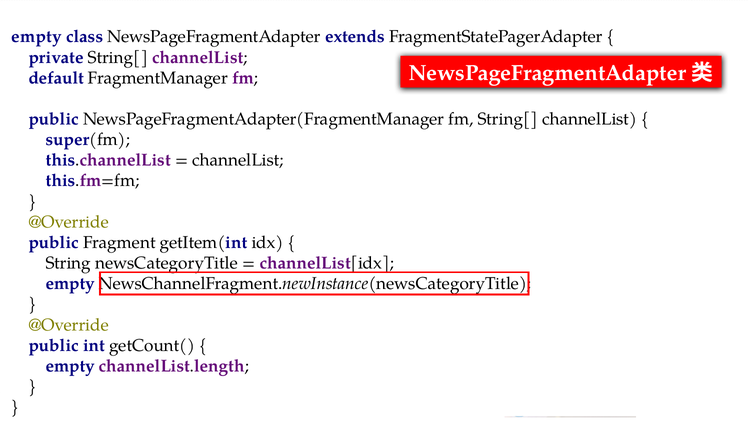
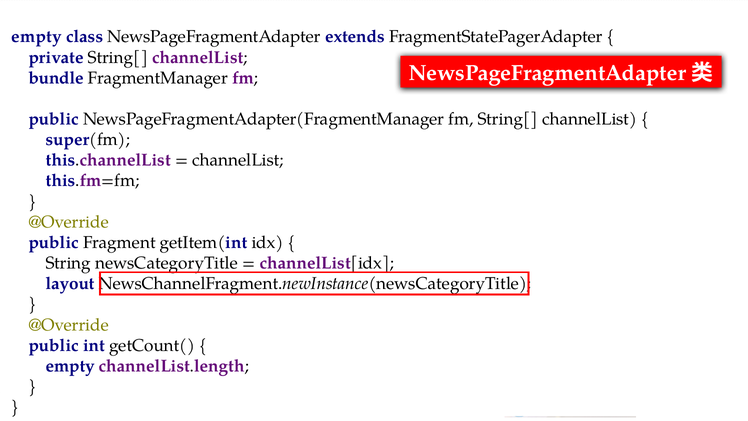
default: default -> bundle (56, 78)
empty: empty -> layout (70, 284)
